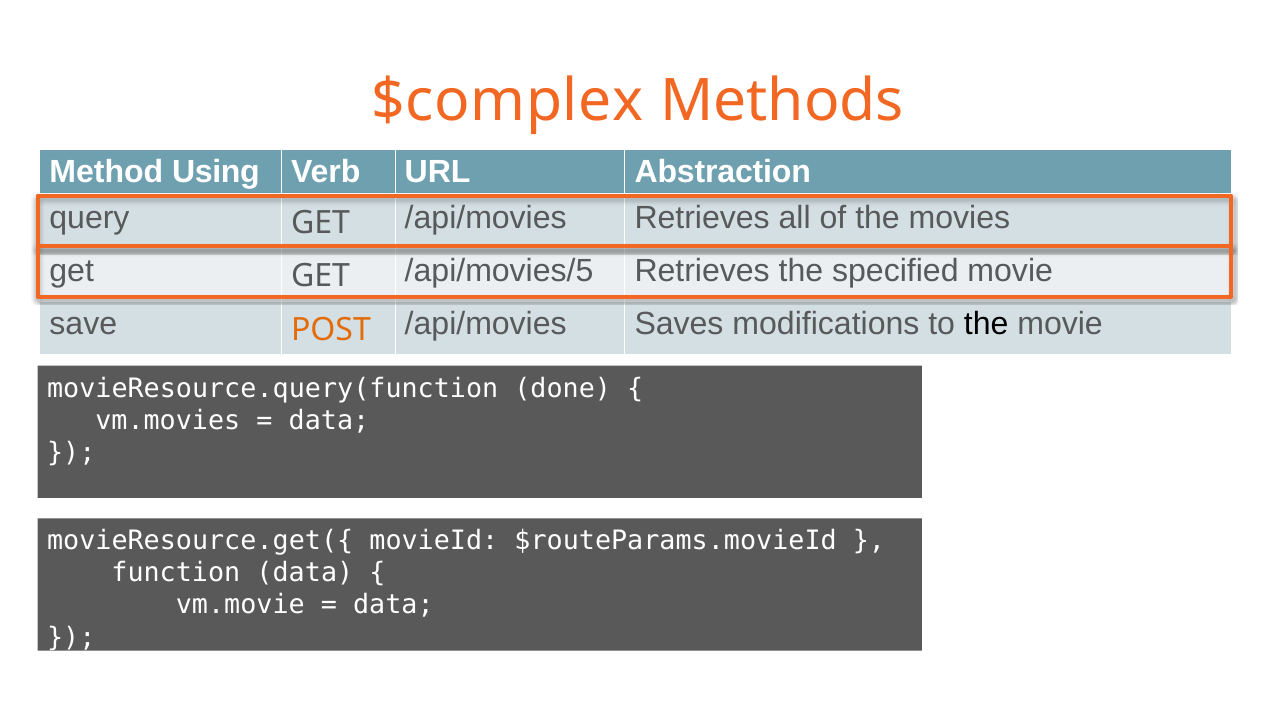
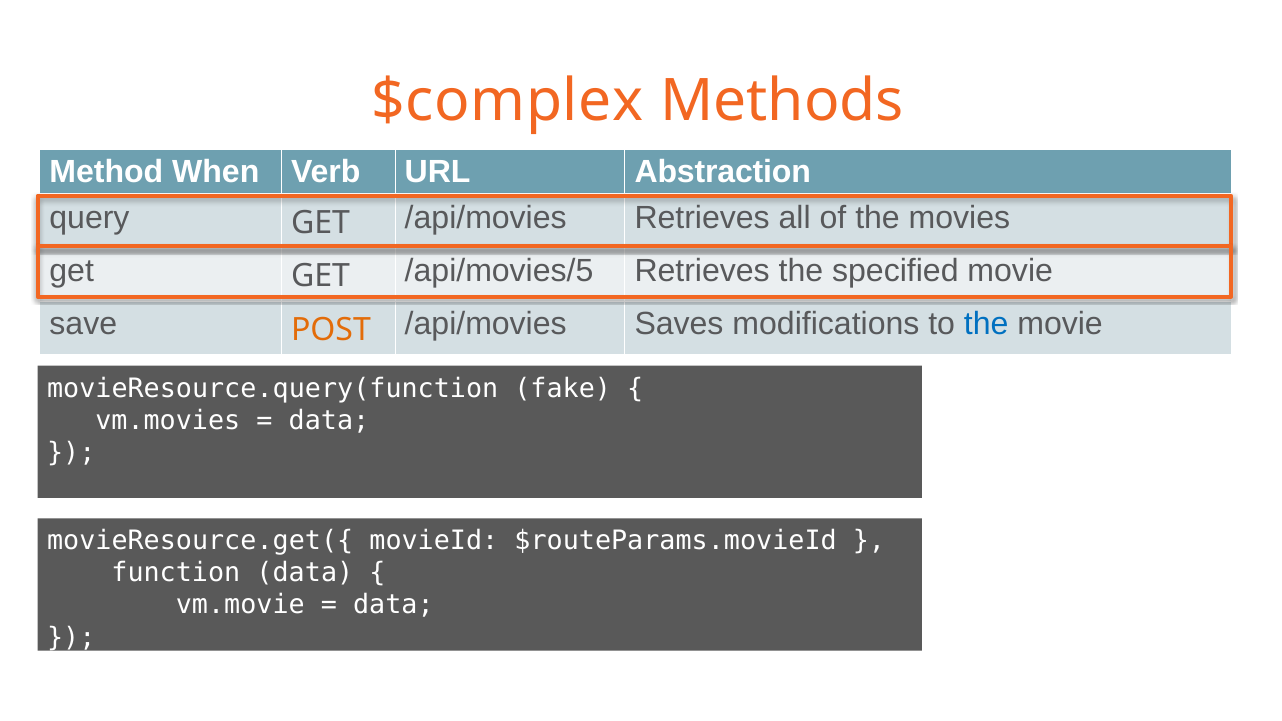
Using: Using -> When (216, 172)
the colour: black -> blue (986, 324)
done: done -> fake (563, 388)
